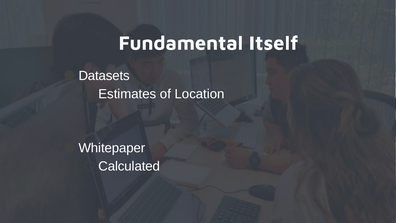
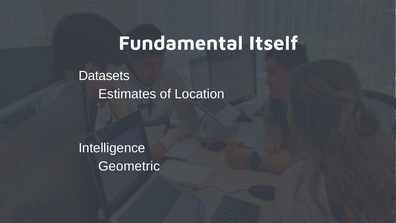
Whitepaper: Whitepaper -> Intelligence (112, 148)
Calculated: Calculated -> Geometric (129, 166)
